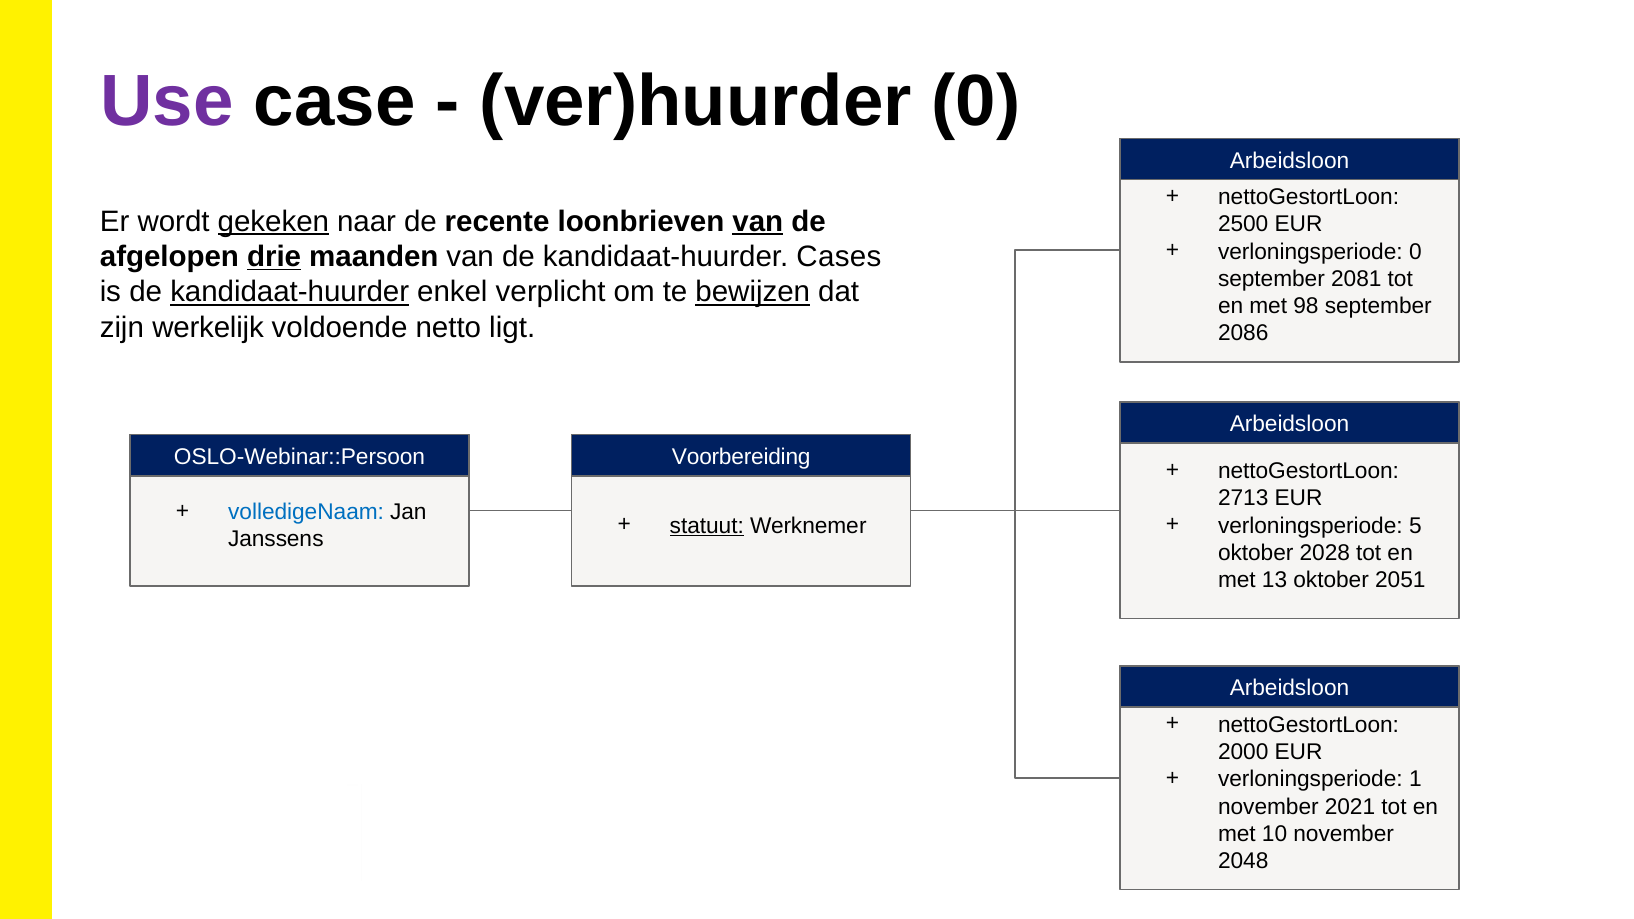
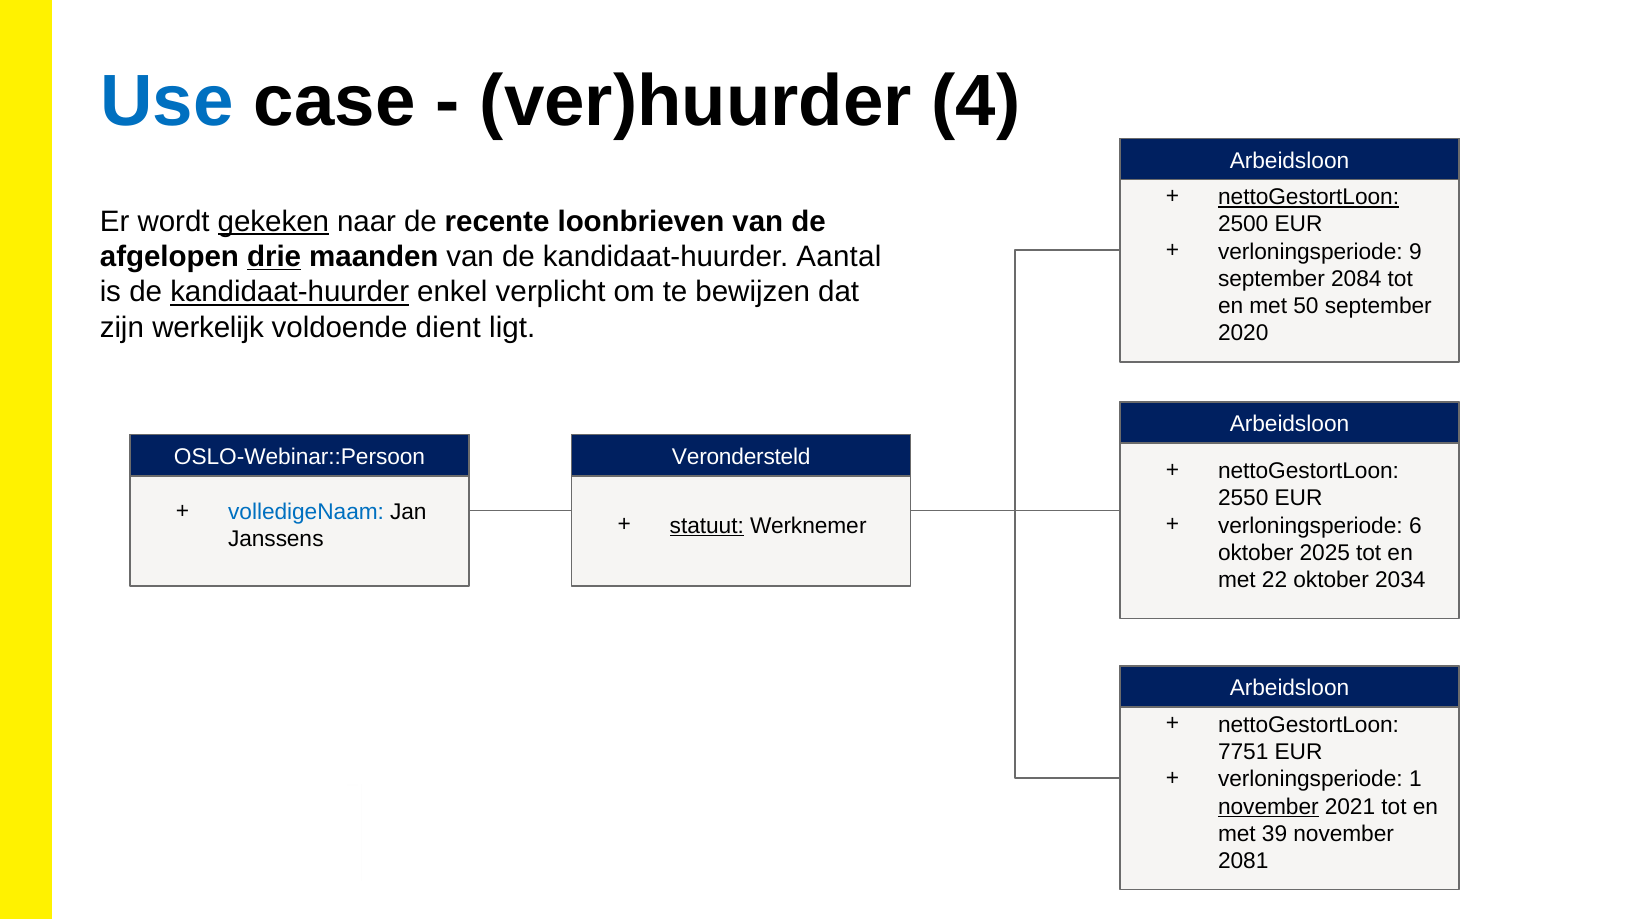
Use colour: purple -> blue (167, 102)
ver)huurder 0: 0 -> 4 (976, 102)
nettoGestortLoon underline: none -> present (1309, 197)
van underline: present -> none (758, 221)
verloningsperiode 0: 0 -> 9 (1415, 252)
Cases: Cases -> Aantal (839, 257)
2081: 2081 -> 2084 (1356, 279)
bewijzen underline: present -> none (753, 292)
98: 98 -> 50 (1306, 306)
netto: netto -> dient (448, 328)
2086: 2086 -> 2020 (1243, 334)
Voorbereiding: Voorbereiding -> Verondersteld (741, 457)
2713: 2713 -> 2550 (1243, 498)
5: 5 -> 6 (1415, 526)
2028: 2028 -> 2025 (1325, 553)
13: 13 -> 22 (1275, 580)
2051: 2051 -> 2034 (1400, 580)
2000: 2000 -> 7751 (1243, 752)
november underline: none -> present (1268, 807)
10: 10 -> 39 (1275, 834)
2048: 2048 -> 2081 (1243, 861)
